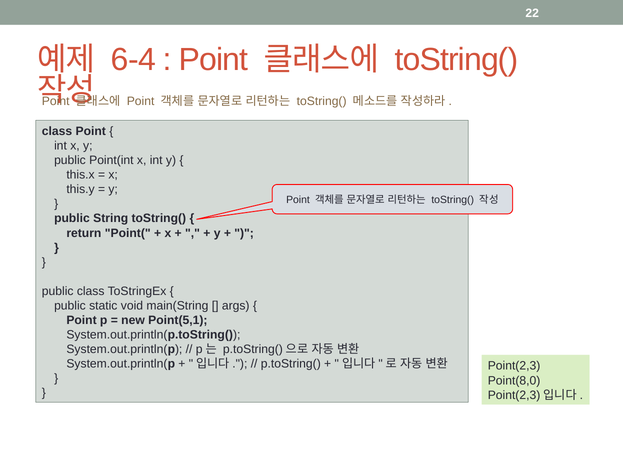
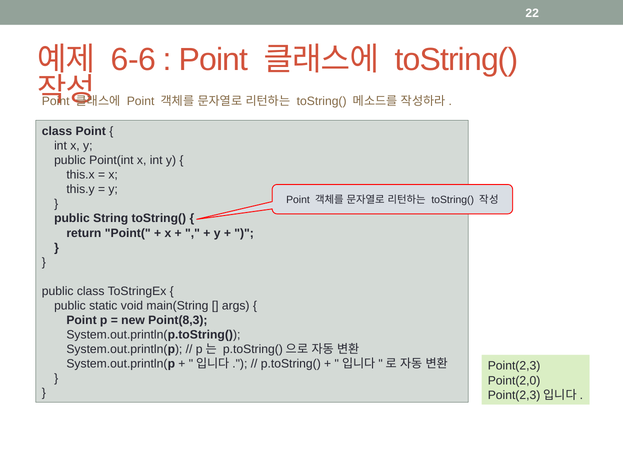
6-4: 6-4 -> 6-6 (133, 60)
Point(5,1: Point(5,1 -> Point(8,3 (178, 320)
Point(8,0: Point(8,0 -> Point(2,0 (514, 381)
